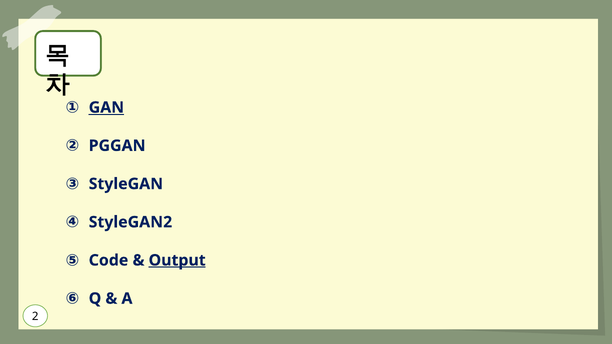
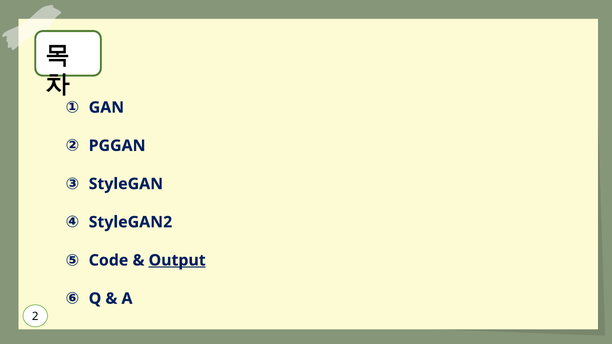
GAN underline: present -> none (106, 108)
